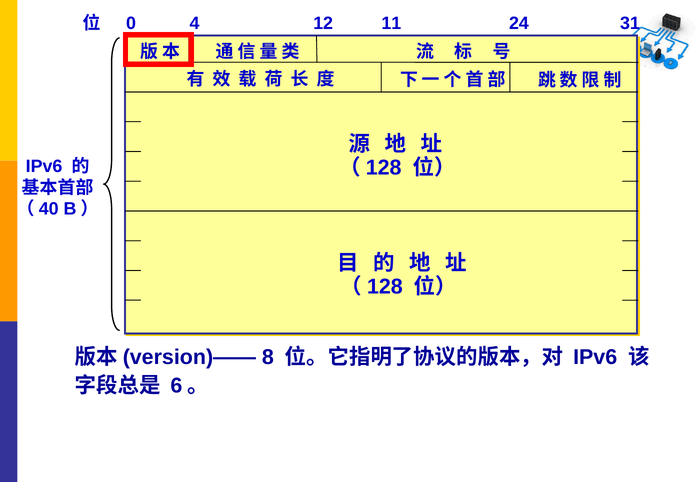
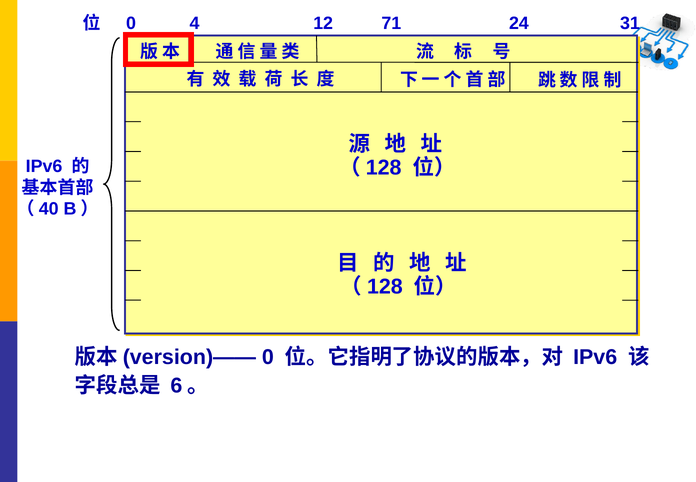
11: 11 -> 71 (391, 23)
8: 8 -> 0 (268, 357)
